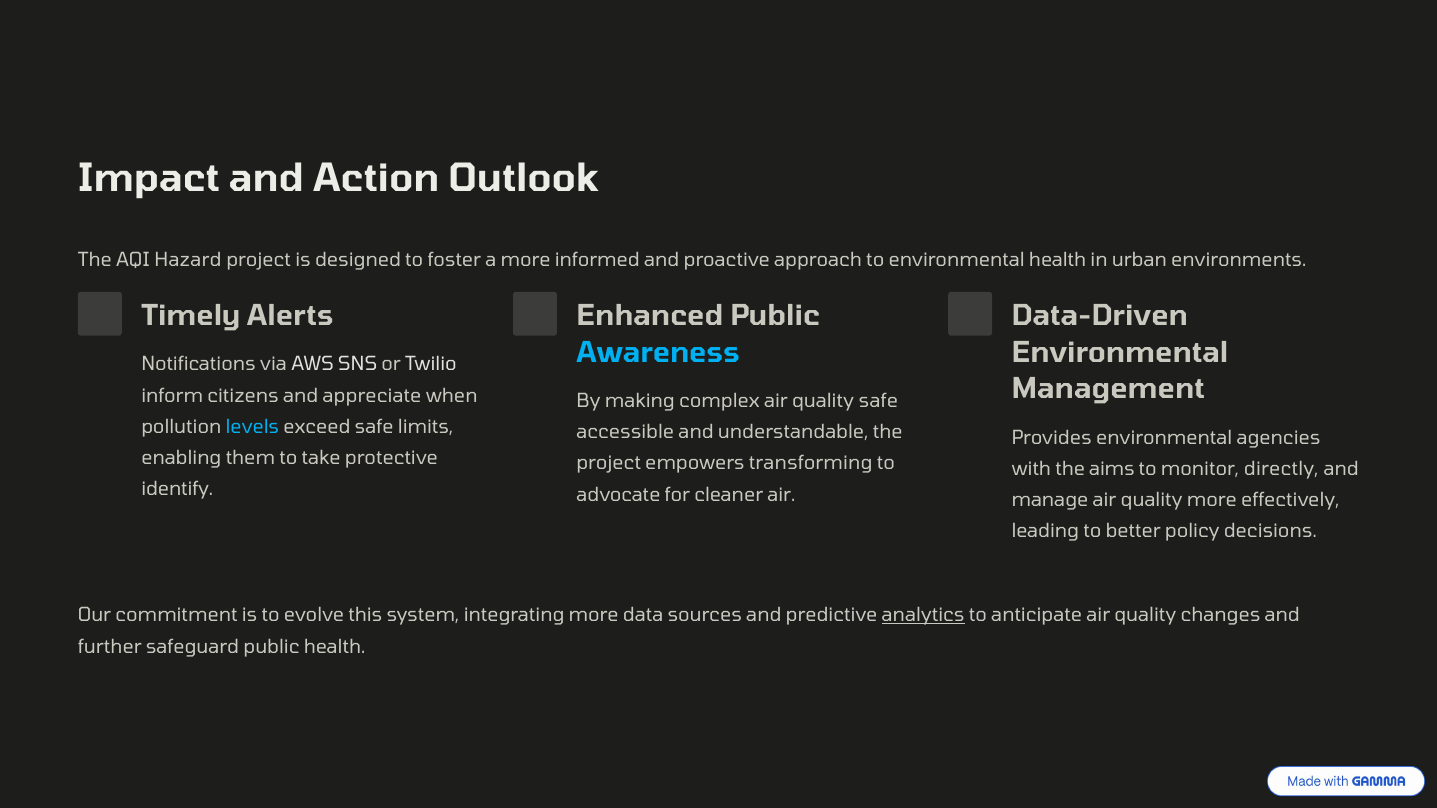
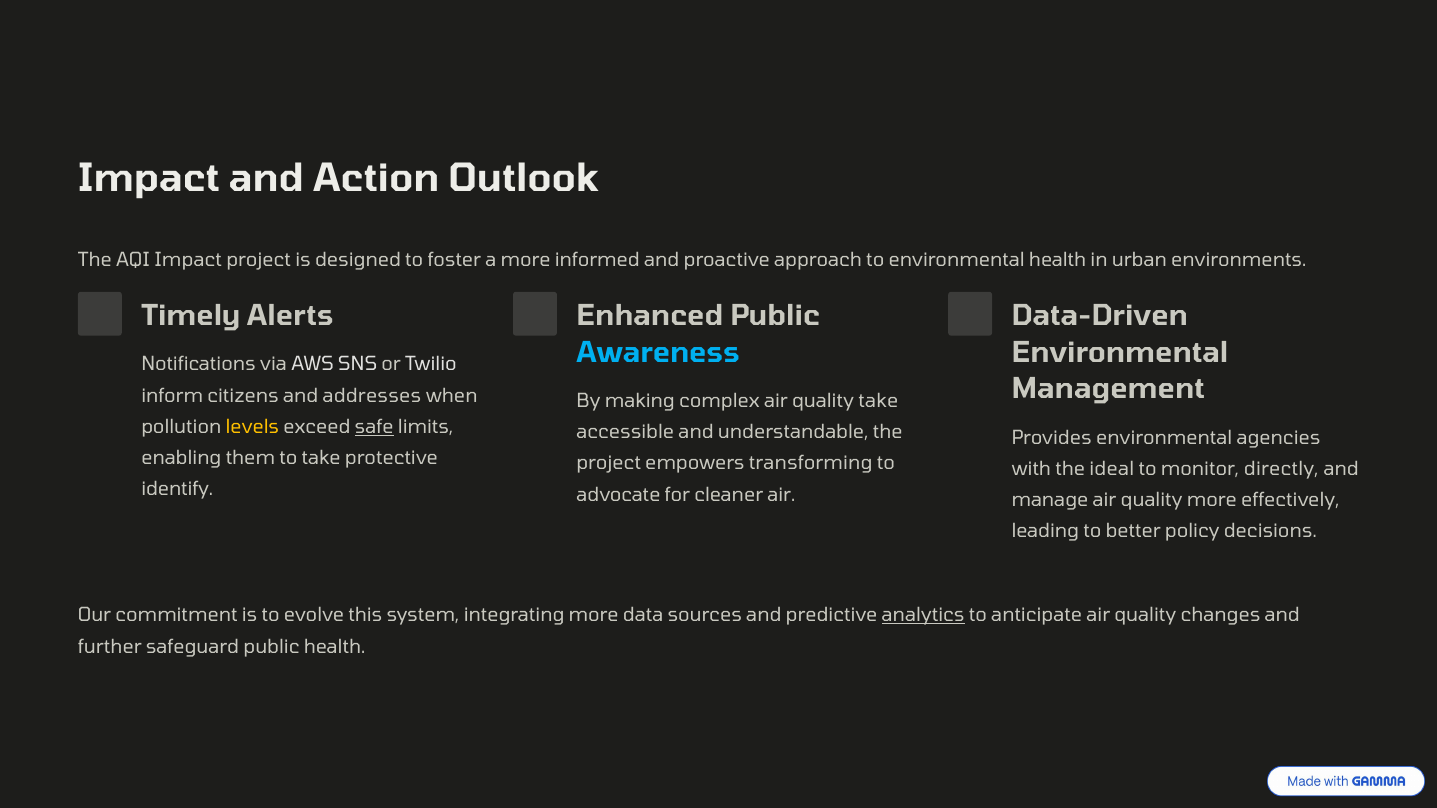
AQI Hazard: Hazard -> Impact (188, 260)
appreciate: appreciate -> addresses (372, 396)
quality safe: safe -> take (878, 401)
levels colour: light blue -> yellow (252, 427)
safe underline: none -> present (374, 427)
aims: aims -> ideal (1112, 469)
